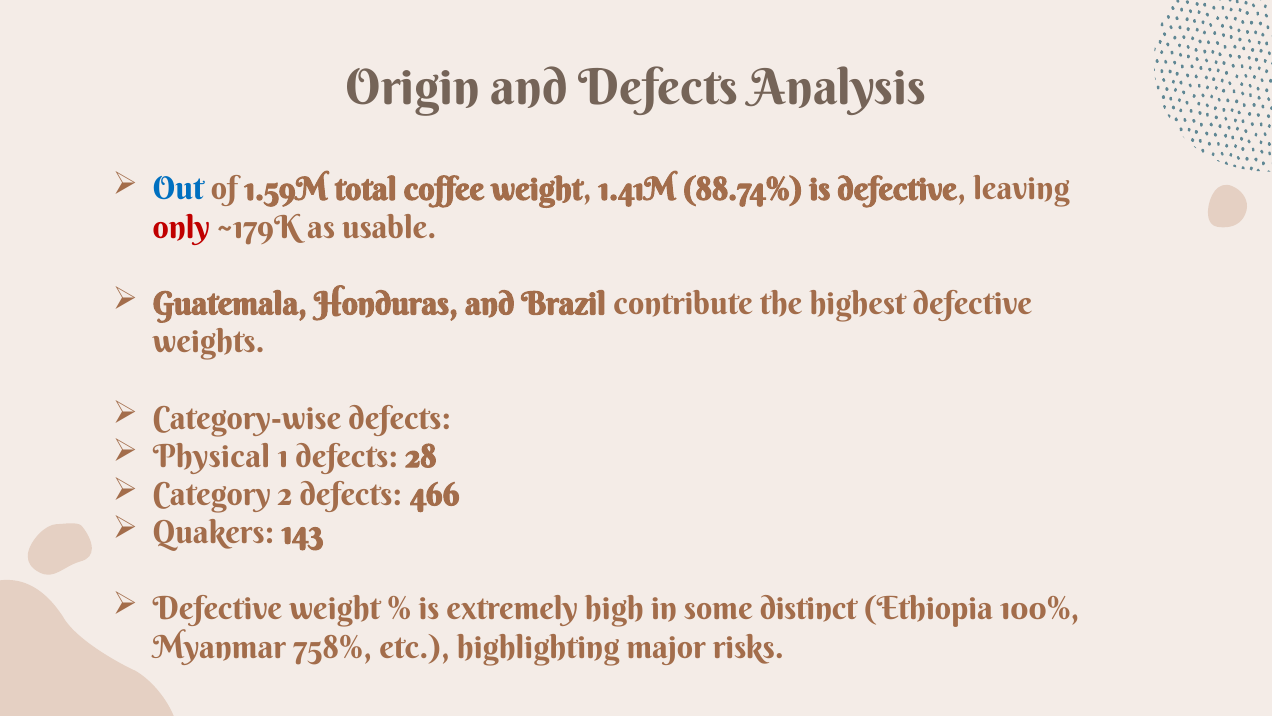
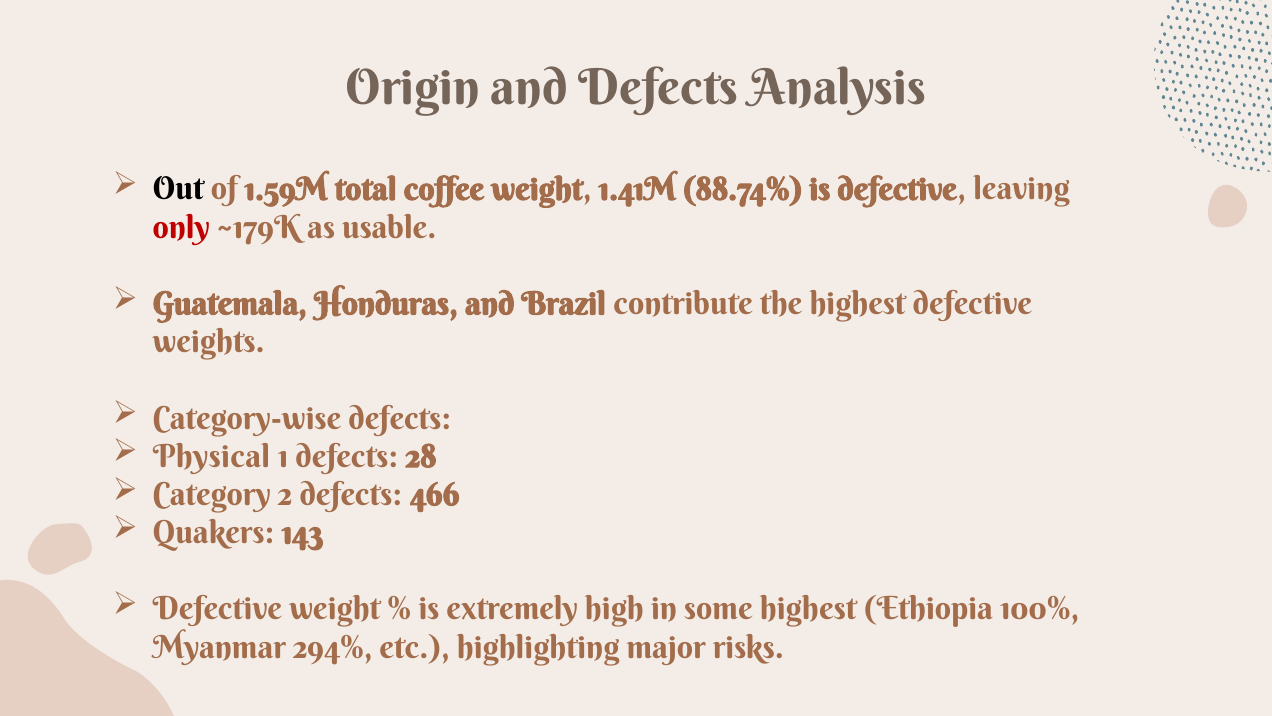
Out colour: blue -> black (178, 189)
some distinct: distinct -> highest (808, 609)
758%: 758% -> 294% (333, 647)
